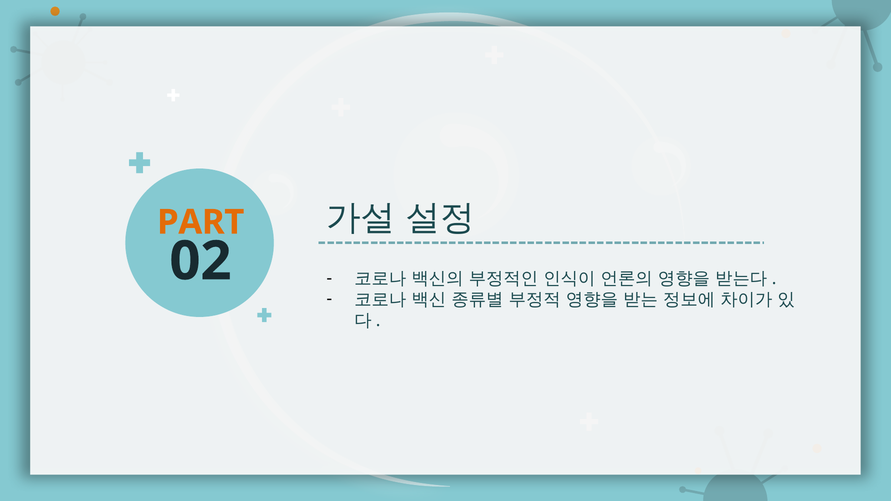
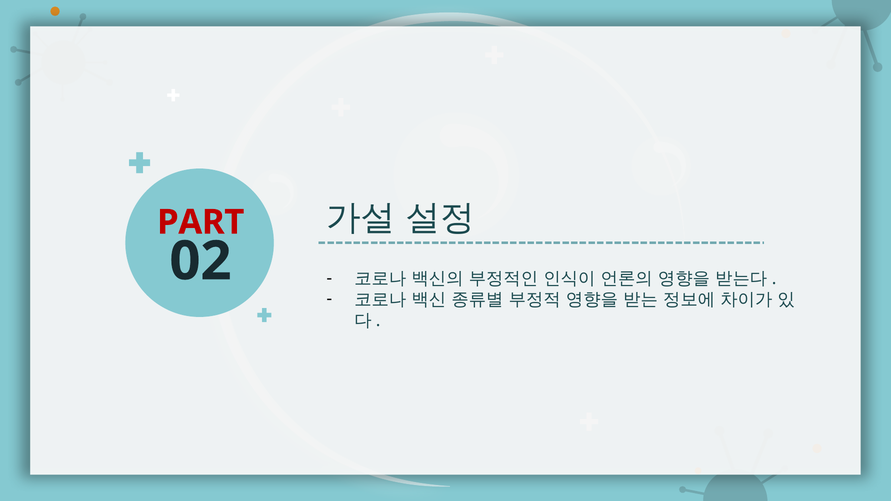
PART colour: orange -> red (201, 222)
